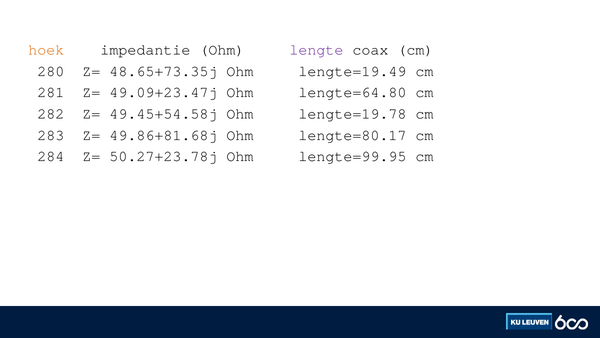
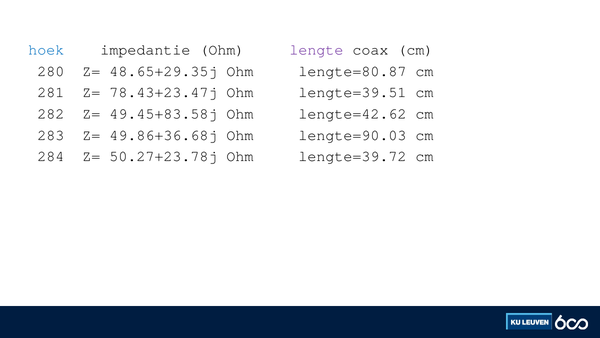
hoek colour: orange -> blue (46, 50)
48.65+73.35j: 48.65+73.35j -> 48.65+29.35j (163, 71)
lengte=19.49: lengte=19.49 -> lengte=80.87 (352, 71)
49.09+23.47j: 49.09+23.47j -> 78.43+23.47j (163, 92)
lengte=64.80: lengte=64.80 -> lengte=39.51 (352, 92)
49.45+54.58j: 49.45+54.58j -> 49.45+83.58j (163, 114)
lengte=19.78: lengte=19.78 -> lengte=42.62 (352, 114)
49.86+81.68j: 49.86+81.68j -> 49.86+36.68j (163, 135)
lengte=80.17: lengte=80.17 -> lengte=90.03 (352, 135)
lengte=99.95: lengte=99.95 -> lengte=39.72 (352, 156)
